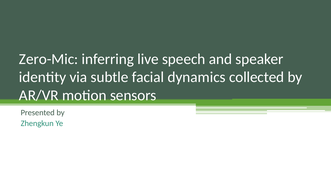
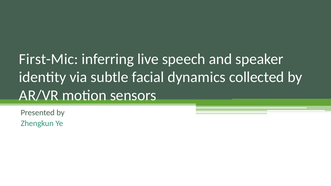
Zero-Mic: Zero-Mic -> First-Mic (49, 59)
